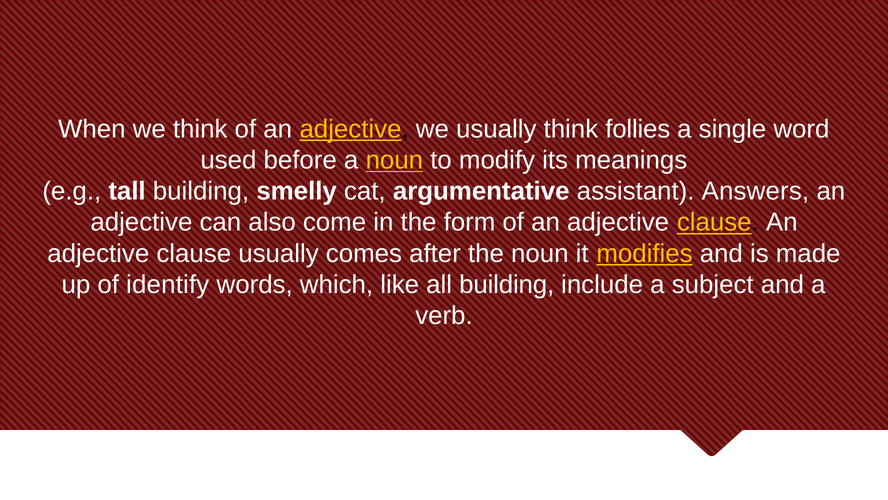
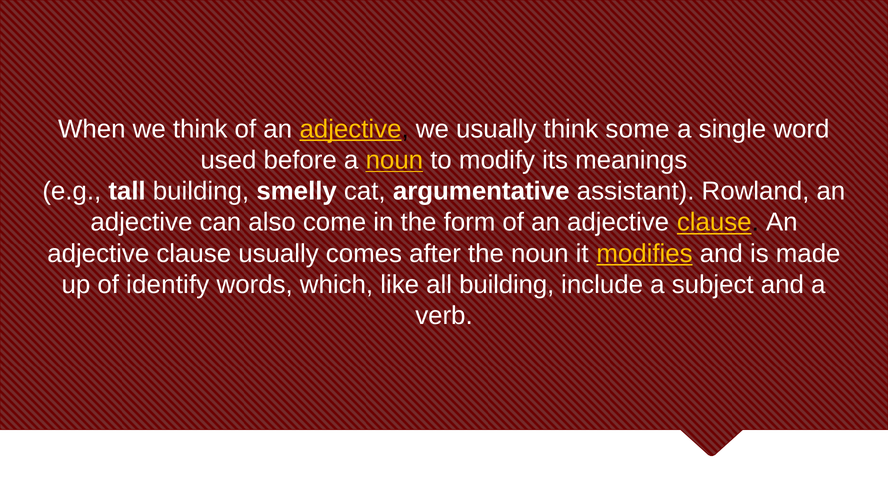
follies: follies -> some (638, 129)
Answers: Answers -> Rowland (755, 191)
